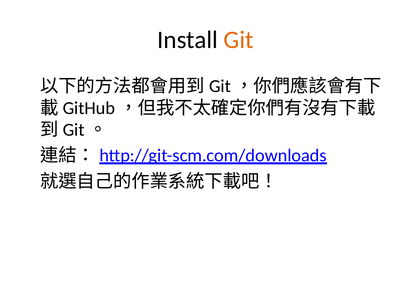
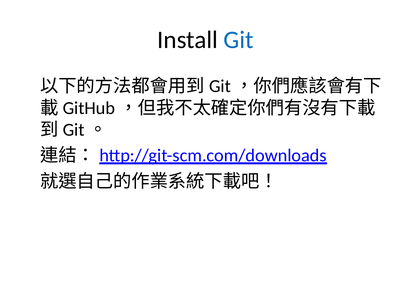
Git colour: orange -> blue (239, 40)
